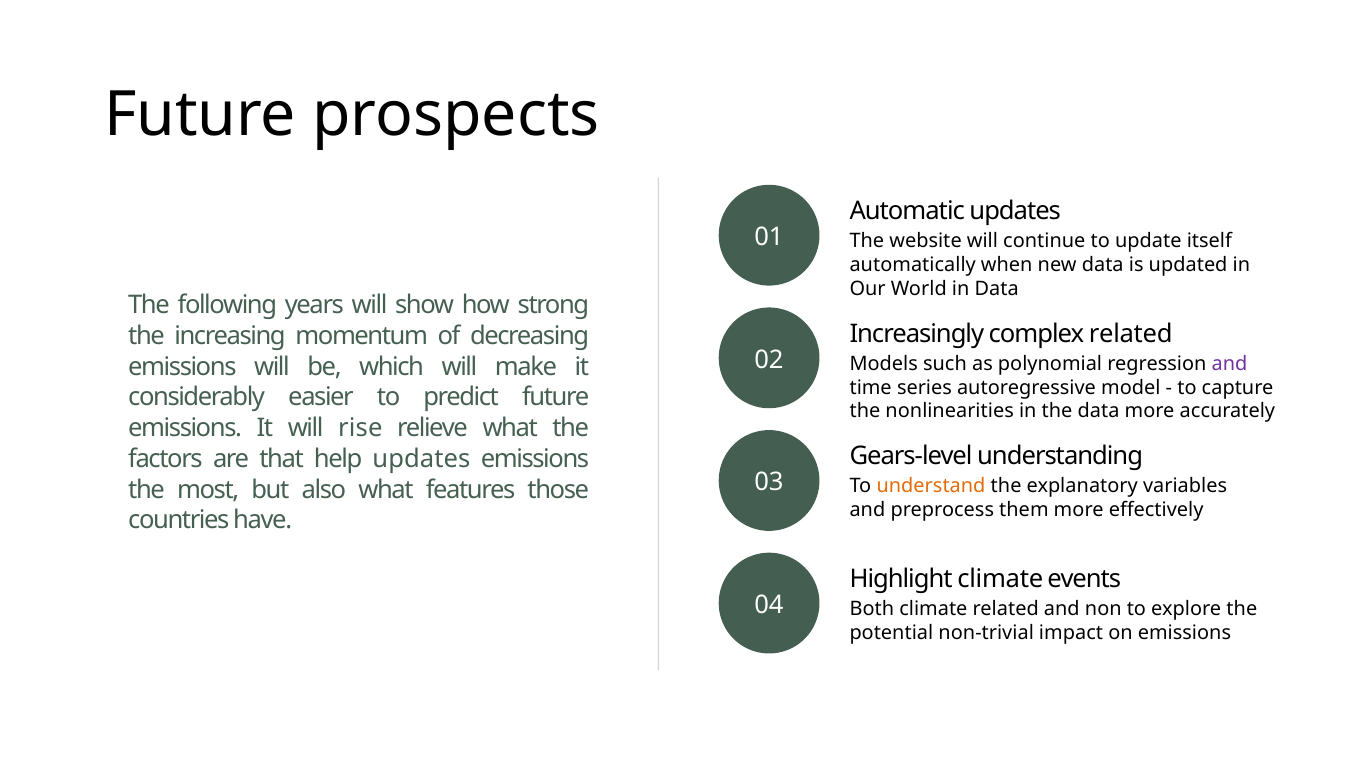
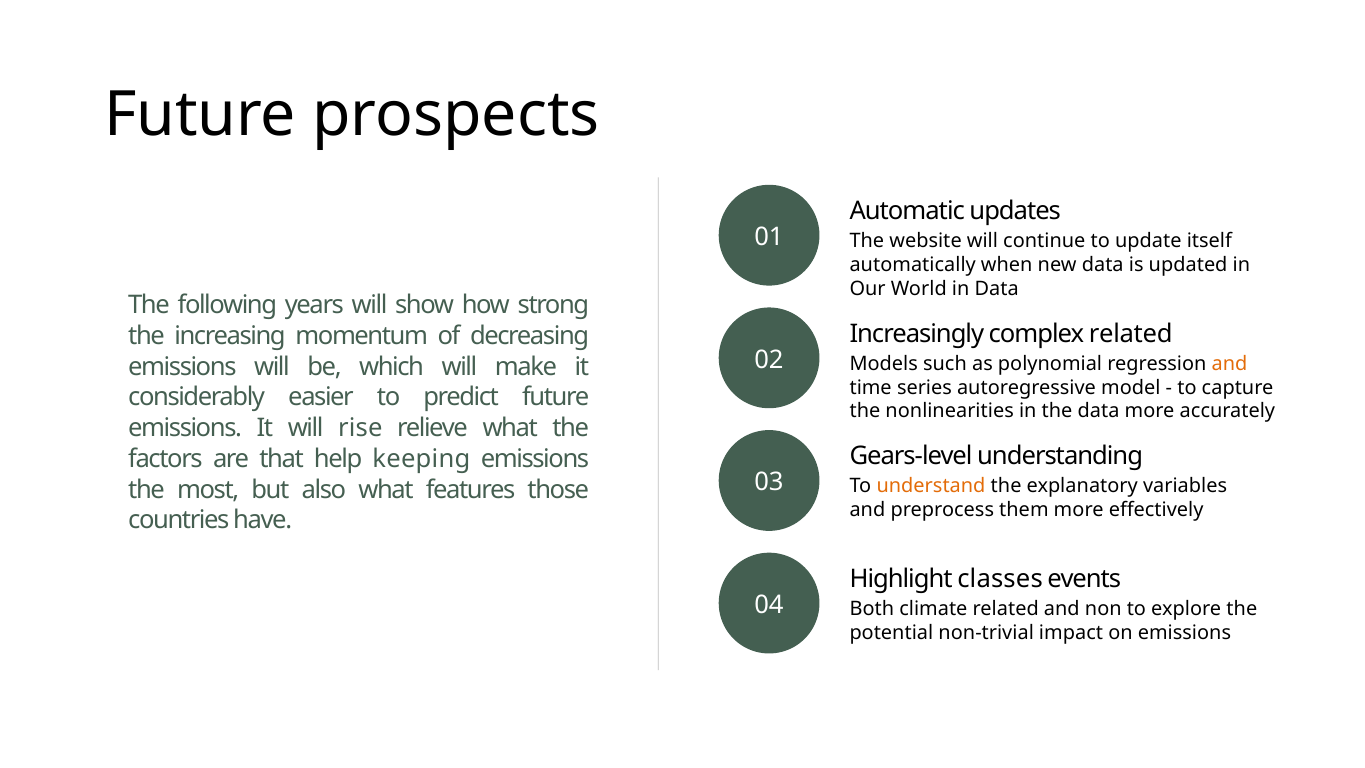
and colour: purple -> orange (1230, 363)
help updates: updates -> keeping (421, 459)
Highlight climate: climate -> classes (1000, 579)
